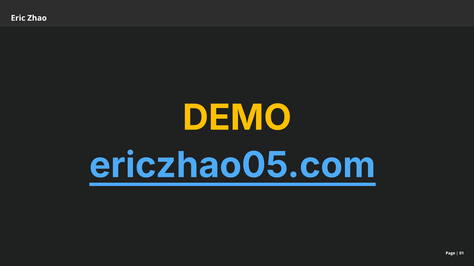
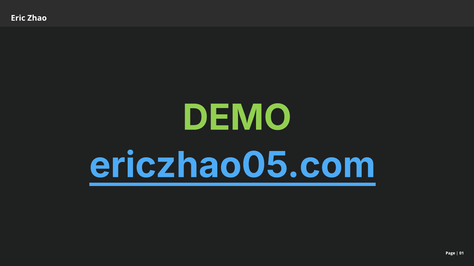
DEMO colour: yellow -> light green (237, 118)
